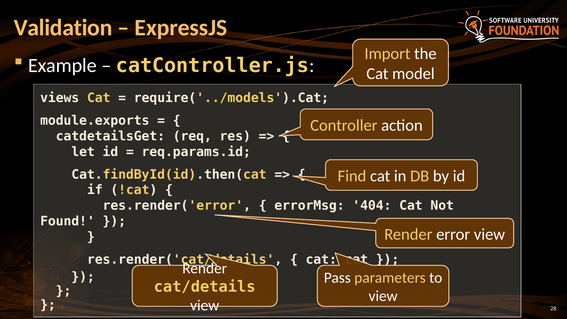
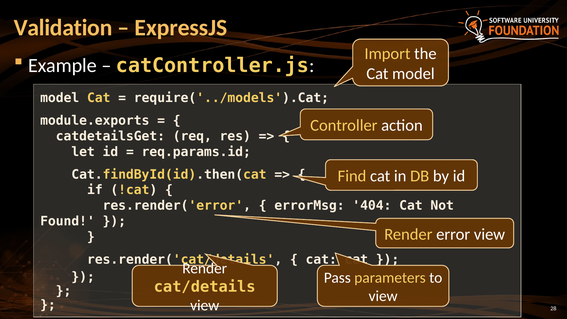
views: views -> model (60, 98)
